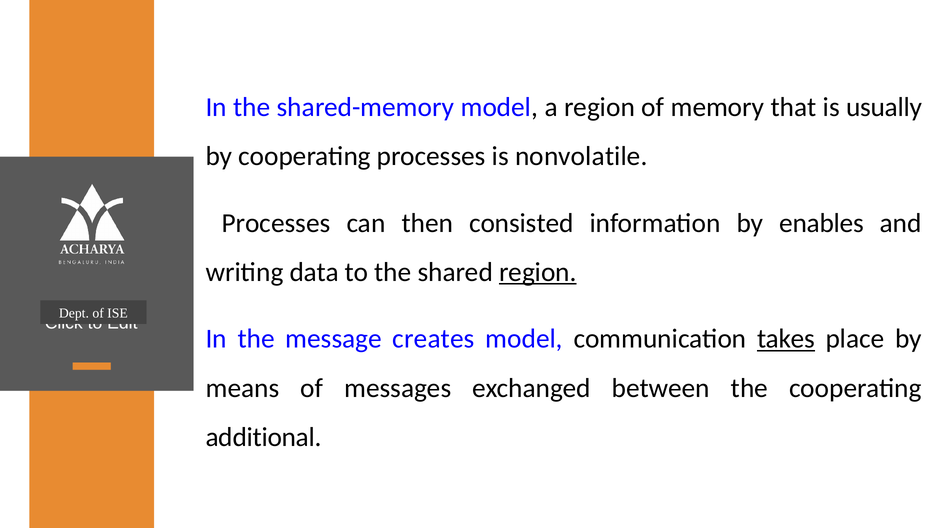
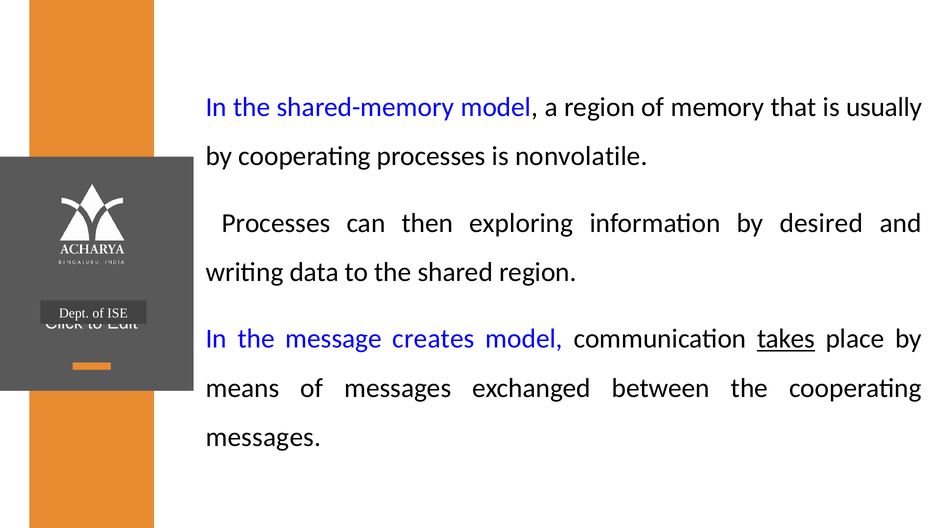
consisted: consisted -> exploring (521, 223)
enables: enables -> desired (821, 223)
region underline: present -> none (538, 272)
additional: additional -> messages (263, 437)
